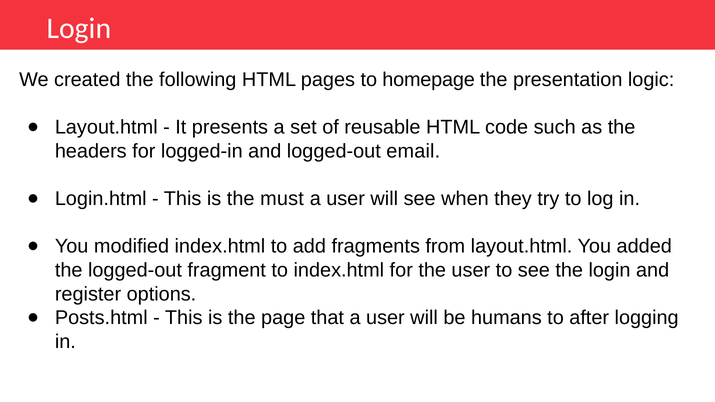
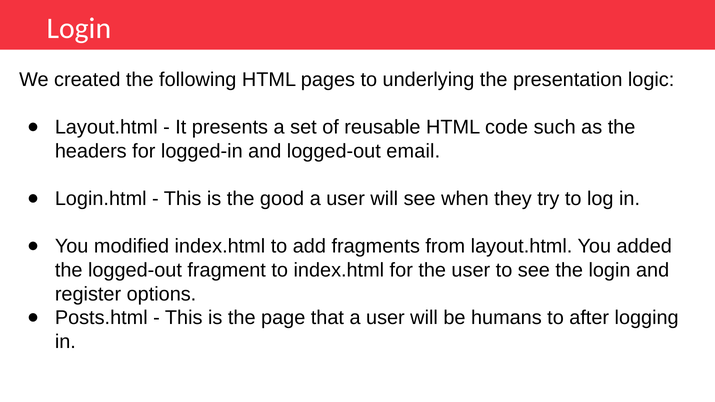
homepage: homepage -> underlying (428, 80)
must: must -> good (282, 199)
